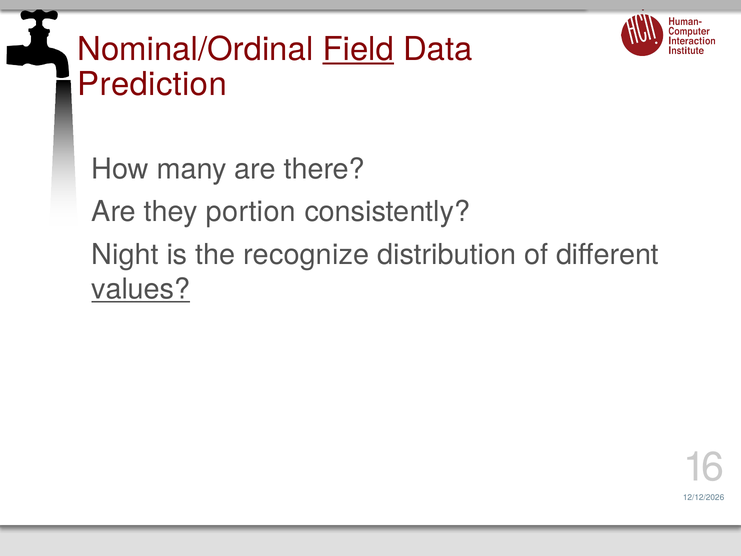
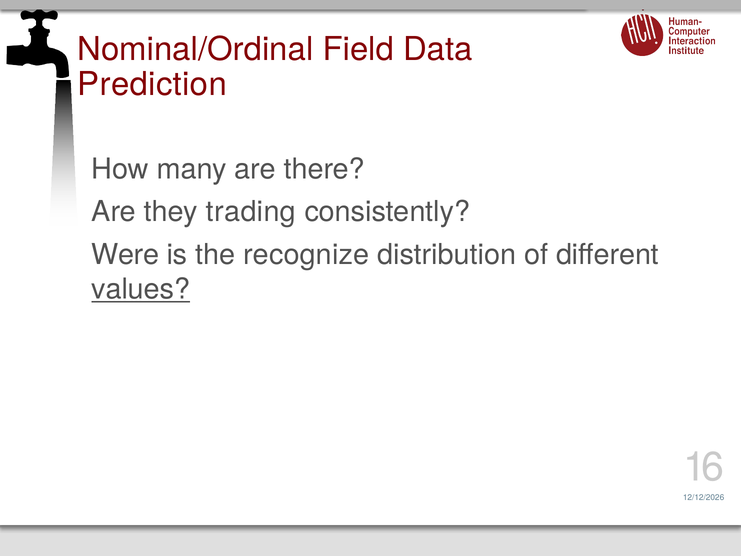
Field underline: present -> none (358, 49)
portion: portion -> trading (251, 212)
Night: Night -> Were (125, 255)
